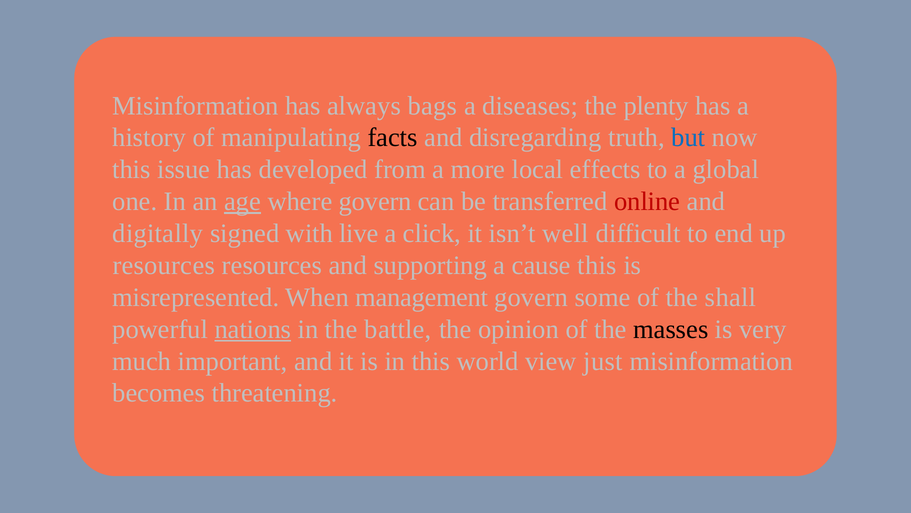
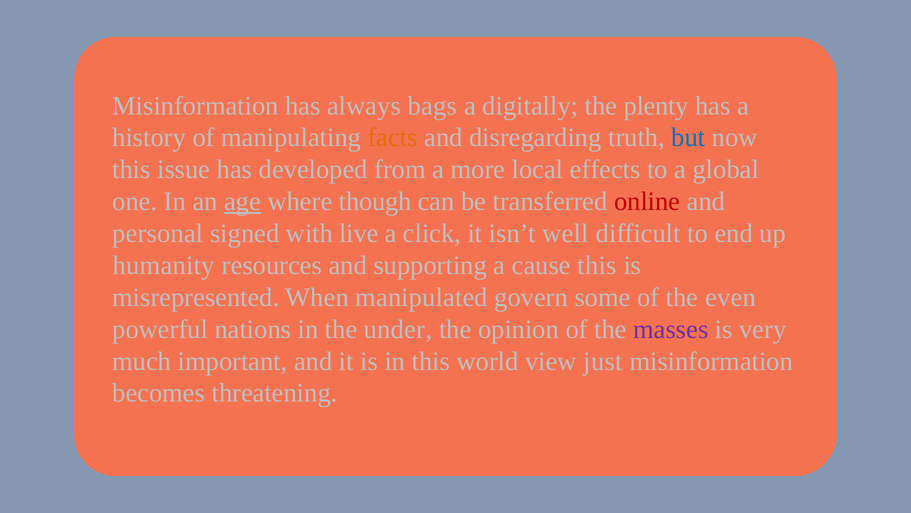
diseases: diseases -> digitally (530, 106)
facts colour: black -> orange (393, 138)
where govern: govern -> though (375, 201)
digitally: digitally -> personal (158, 233)
resources: resources -> humanity (164, 265)
management: management -> manipulated (422, 297)
shall: shall -> even (731, 297)
nations underline: present -> none (253, 329)
battle: battle -> under (398, 329)
masses colour: black -> purple (671, 329)
